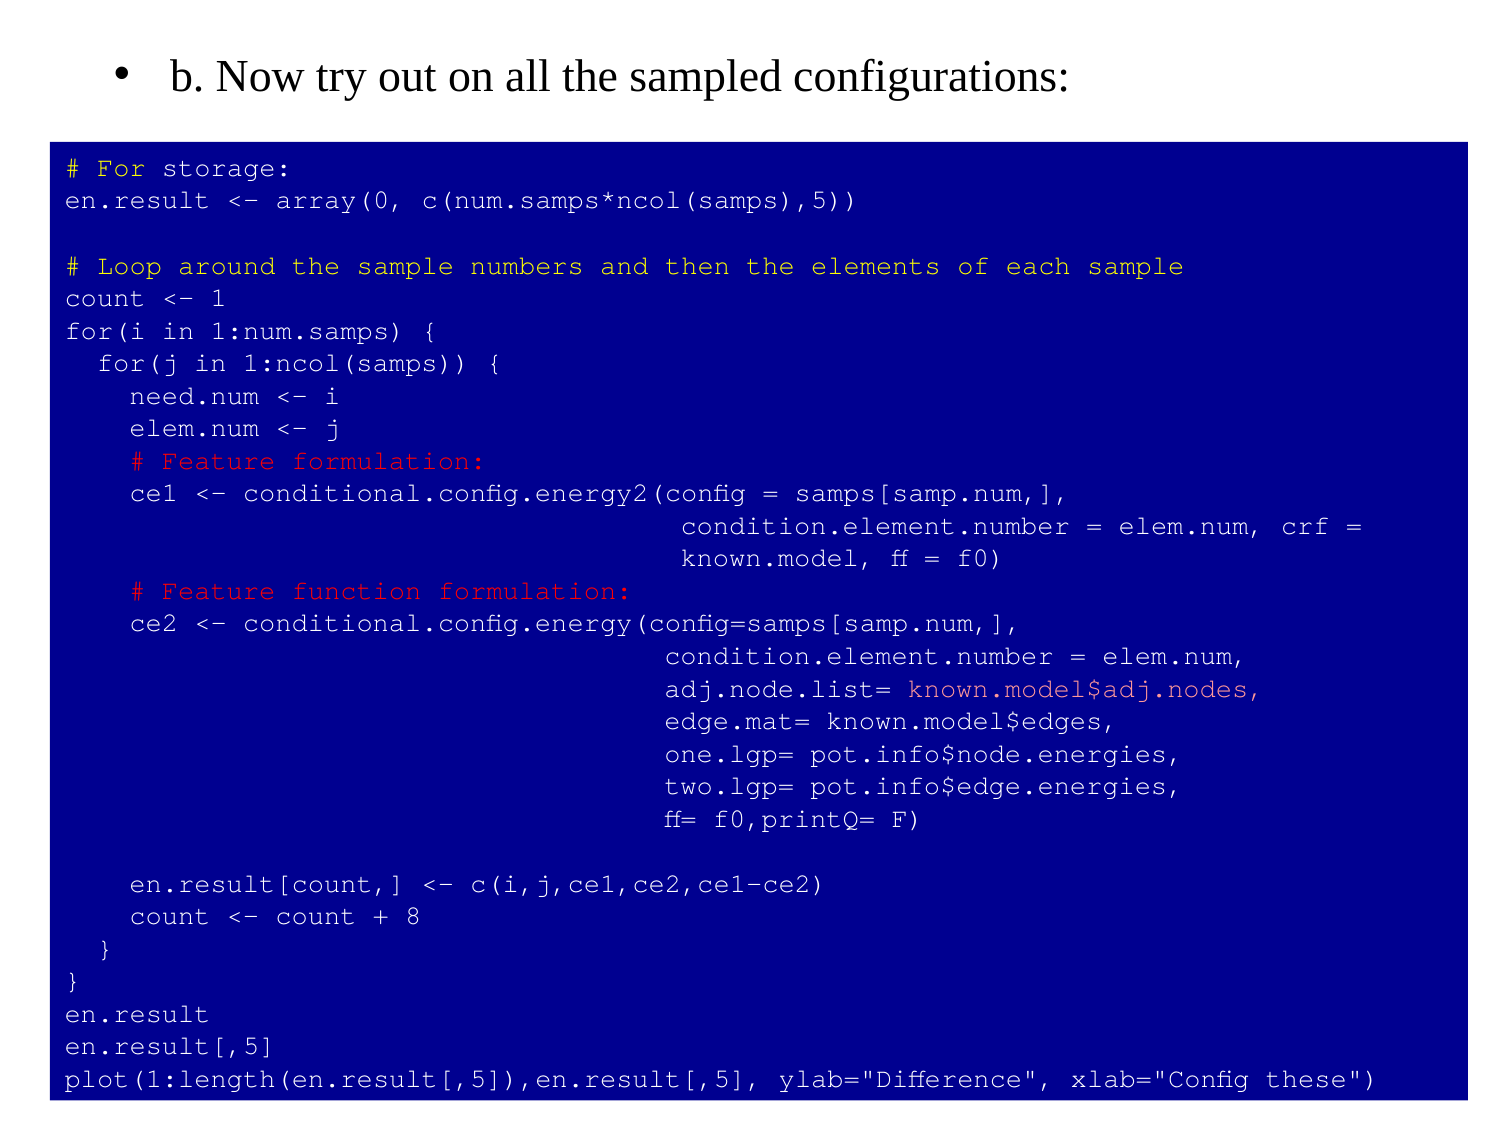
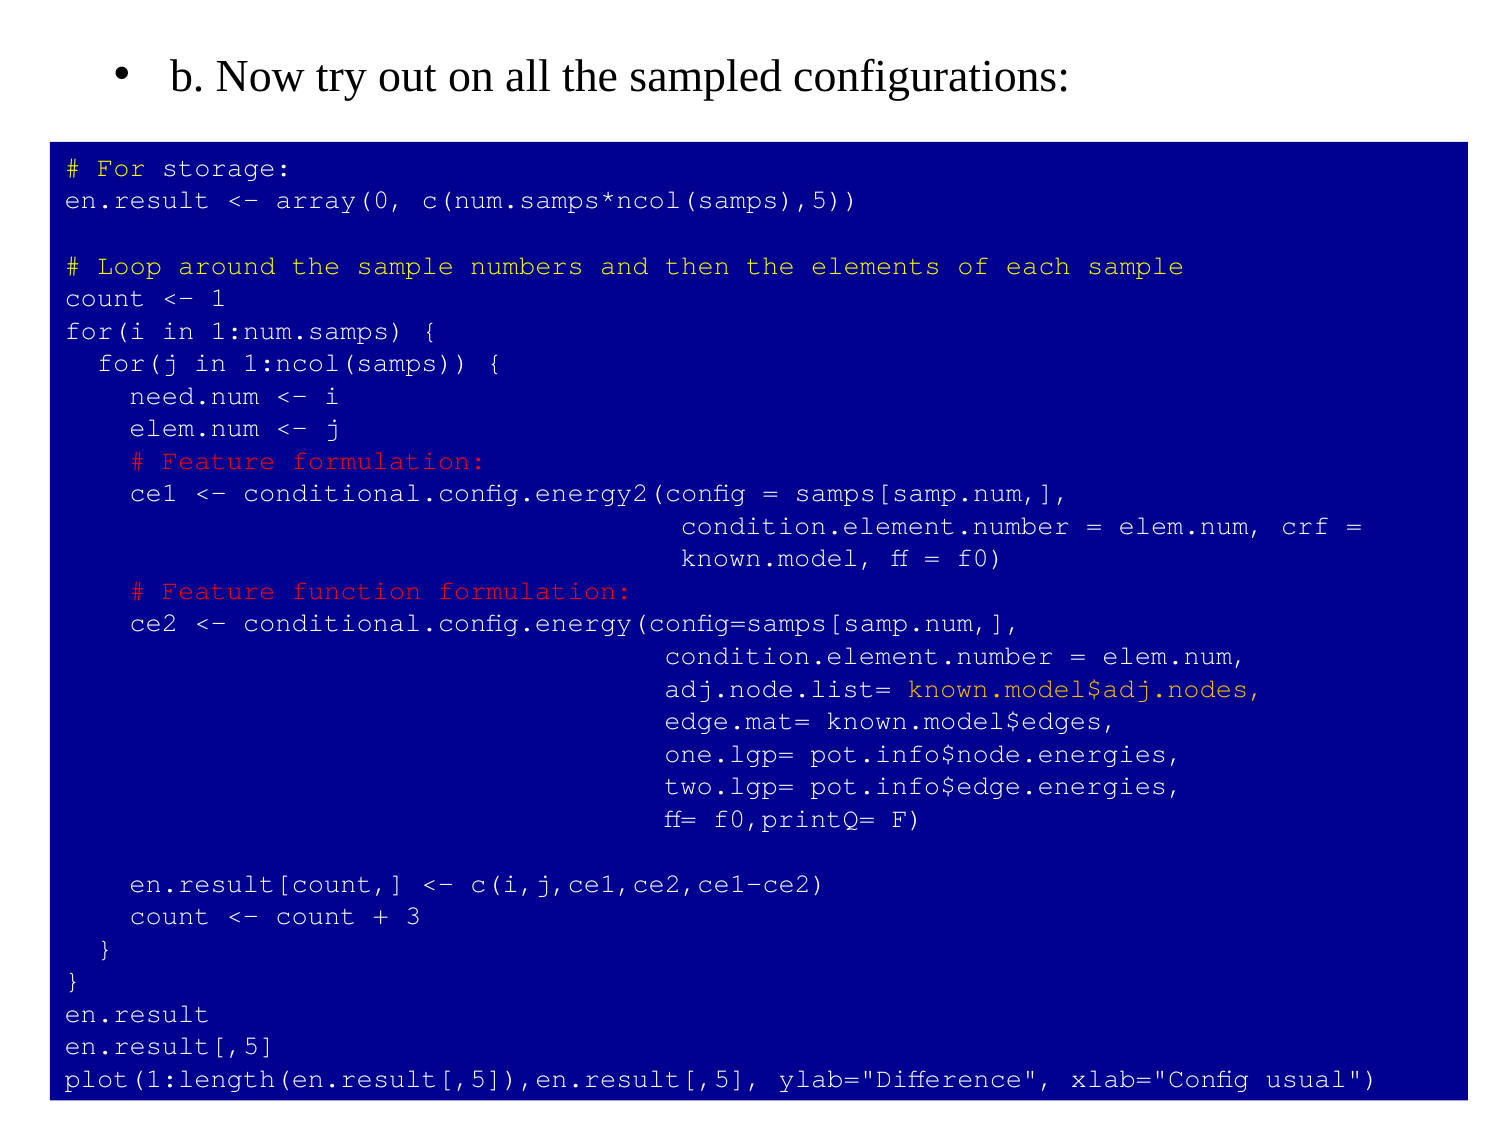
known.model$adj.nodes colour: pink -> yellow (1086, 689)
8: 8 -> 3 (413, 916)
these: these -> usual (1322, 1079)
